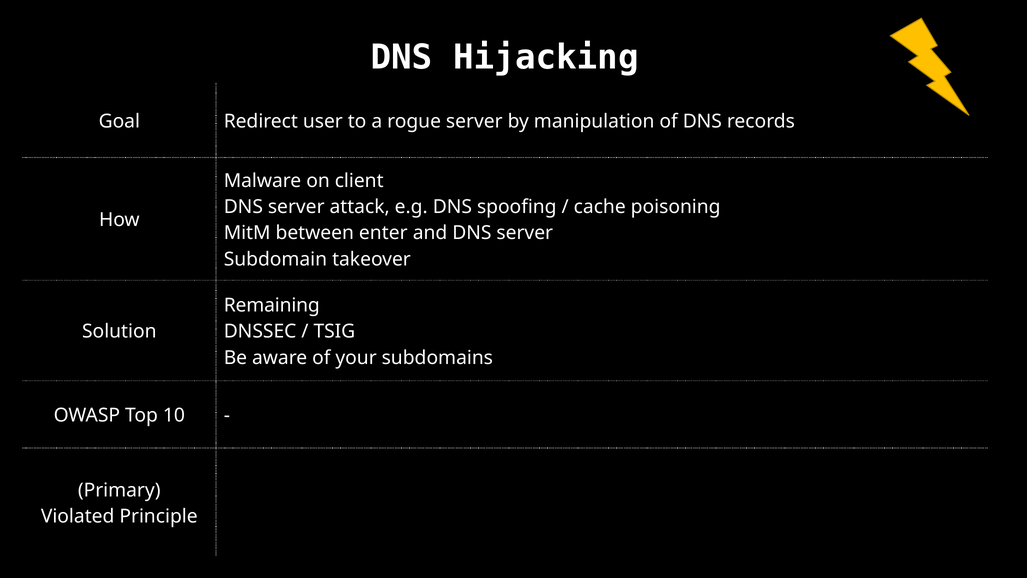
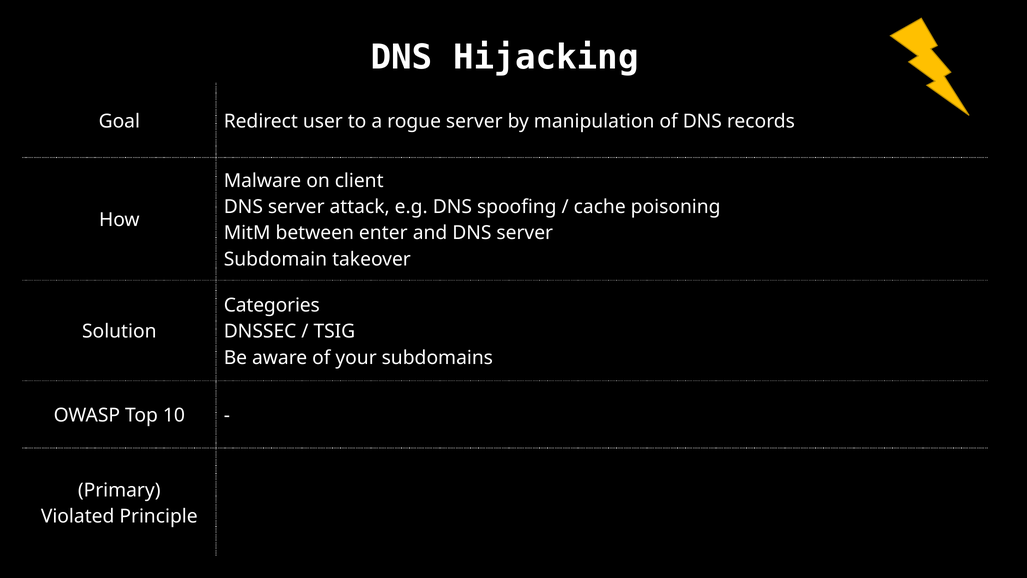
Remaining: Remaining -> Categories (272, 305)
